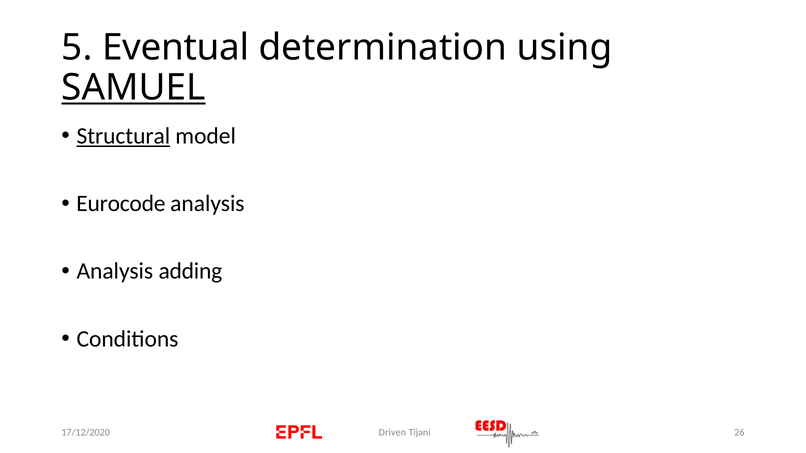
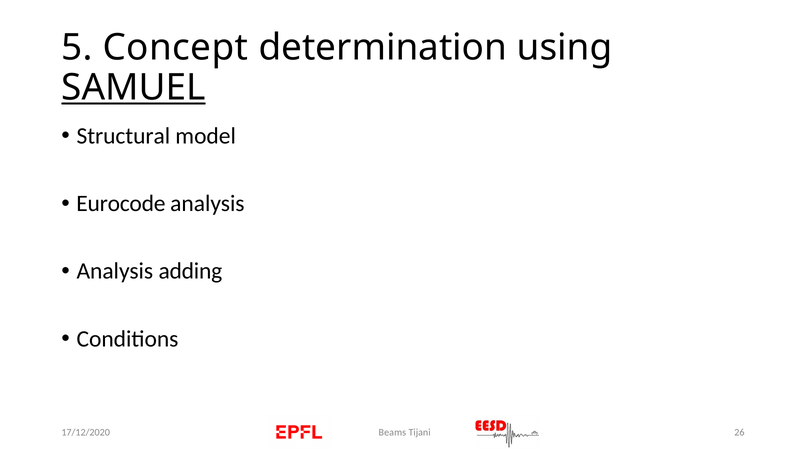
Eventual: Eventual -> Concept (175, 48)
Structural underline: present -> none (123, 136)
Driven: Driven -> Beams (392, 433)
